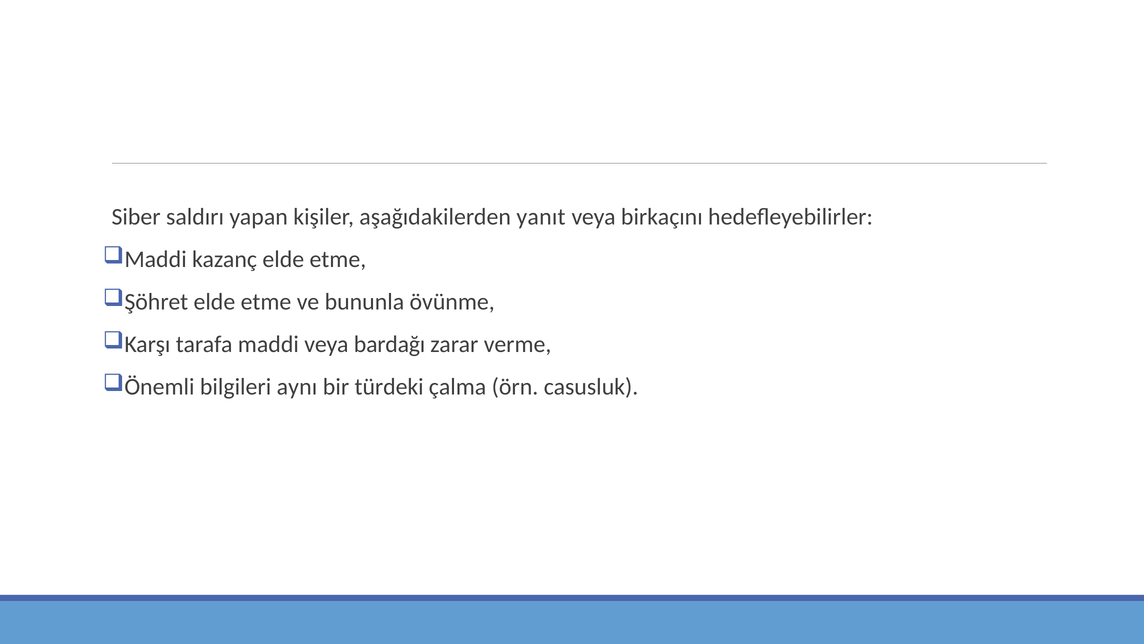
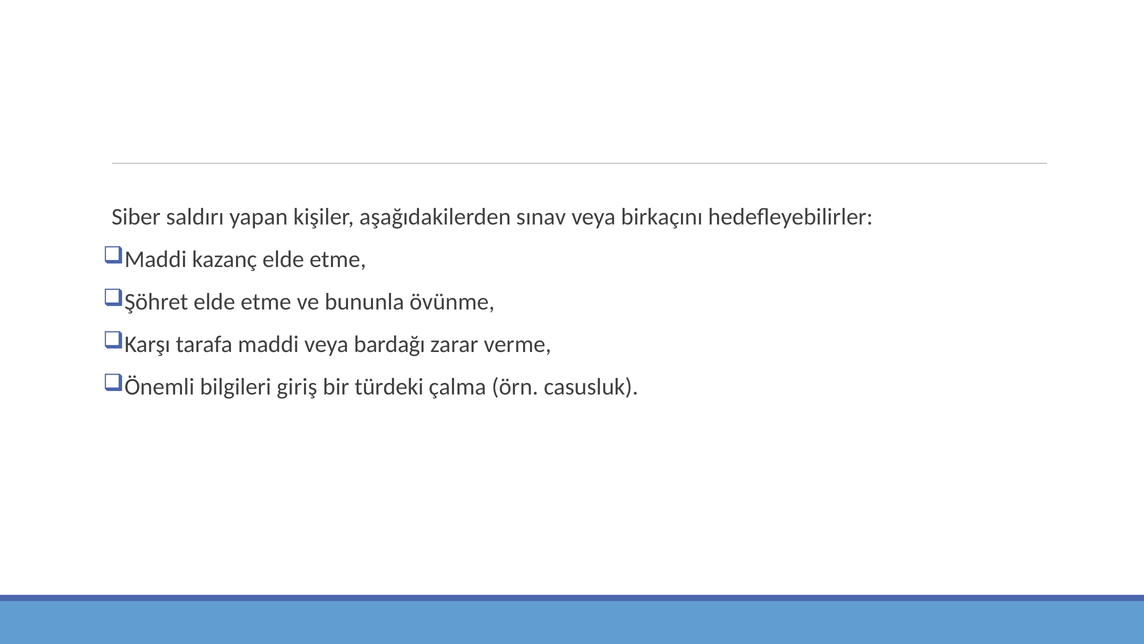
yanıt: yanıt -> sınav (541, 217)
aynı: aynı -> giriş (297, 386)
